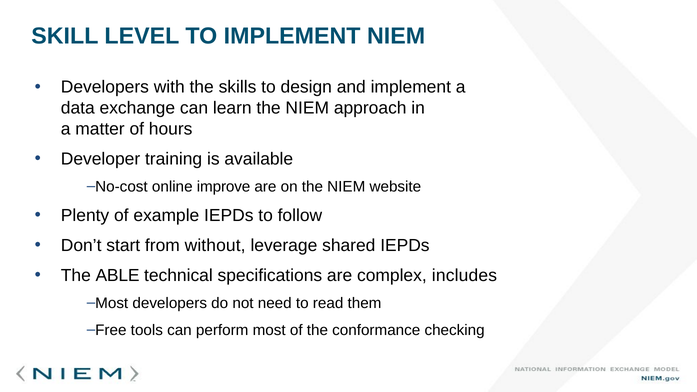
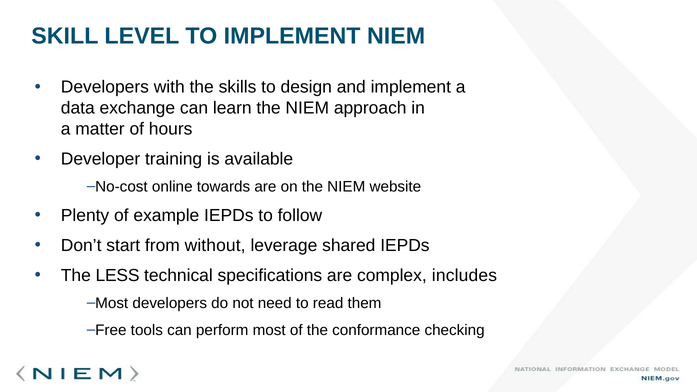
improve: improve -> towards (224, 187)
ABLE: ABLE -> LESS (118, 275)
